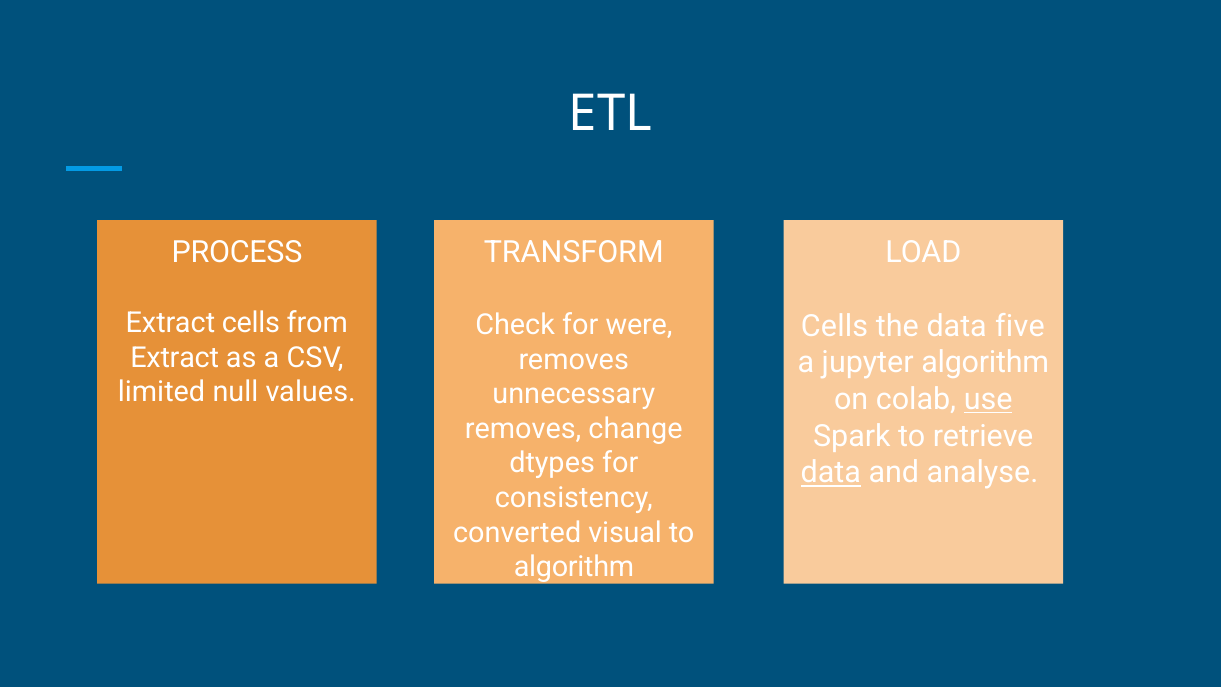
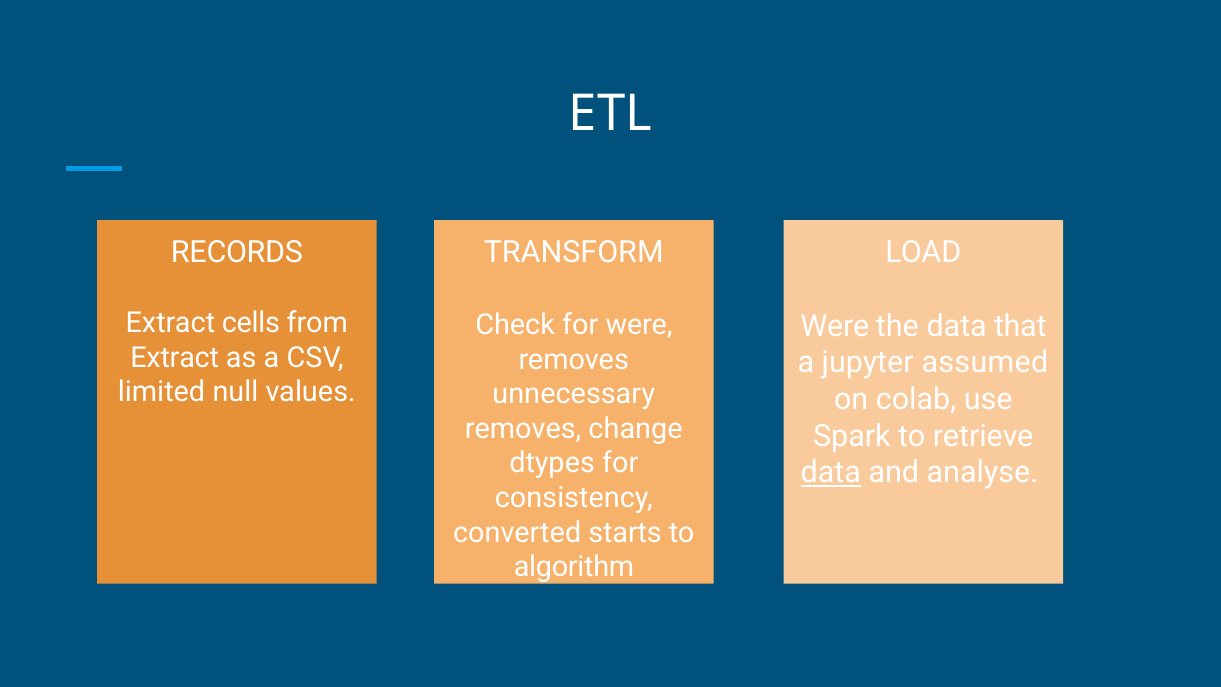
PROCESS: PROCESS -> RECORDS (237, 253)
Cells: Cells -> Were (835, 326)
five: five -> that (1020, 326)
jupyter algorithm: algorithm -> assumed (985, 363)
use underline: present -> none (988, 399)
visual: visual -> starts (625, 533)
